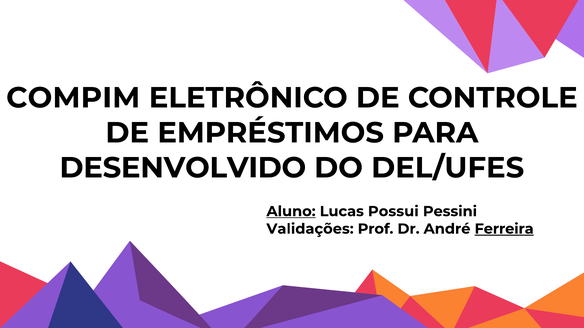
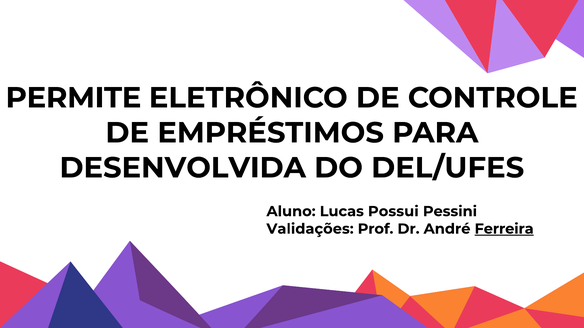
COMPIM: COMPIM -> PERMITE (73, 98)
DESENVOLVIDO: DESENVOLVIDO -> DESENVOLVIDA (183, 168)
Aluno underline: present -> none (291, 212)
